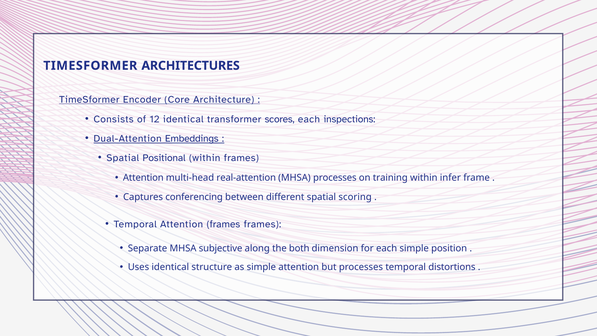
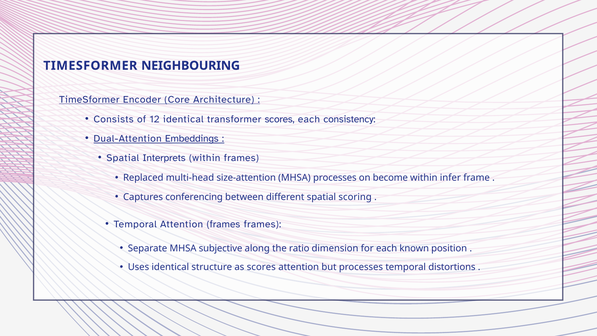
ARCHITECTURES: ARCHITECTURES -> NEIGHBOURING (191, 66)
inspections: inspections -> consistency (349, 119)
Positional: Positional -> Interprets (164, 158)
Attention: Attention -> Replaced (143, 178)
real-attention: real-attention -> size-attention (246, 178)
training: training -> become (390, 178)
both: both -> ratio (299, 248)
each simple: simple -> known (414, 248)
as simple: simple -> scores (261, 267)
